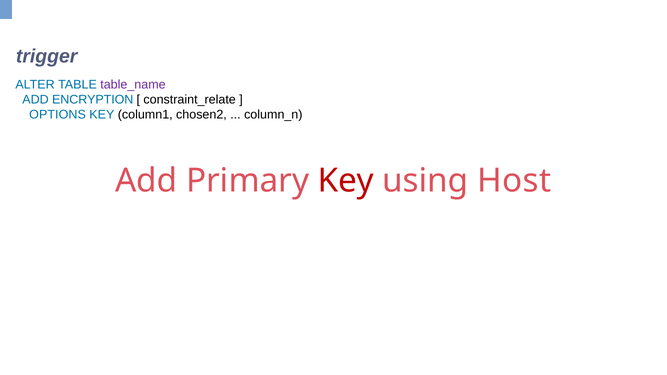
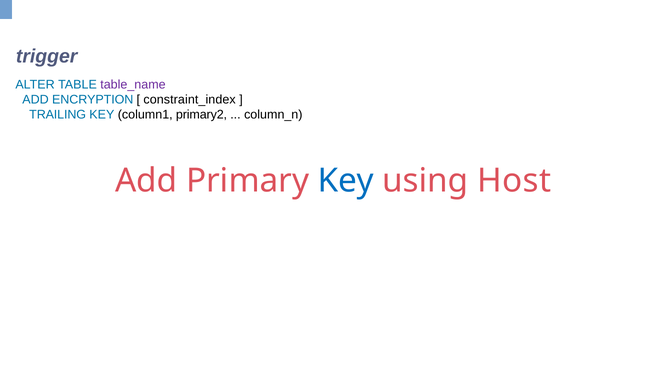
constraint_relate: constraint_relate -> constraint_index (190, 100)
OPTIONS: OPTIONS -> TRAILING (58, 115)
chosen2: chosen2 -> primary2 (202, 115)
Key colour: red -> blue (346, 181)
